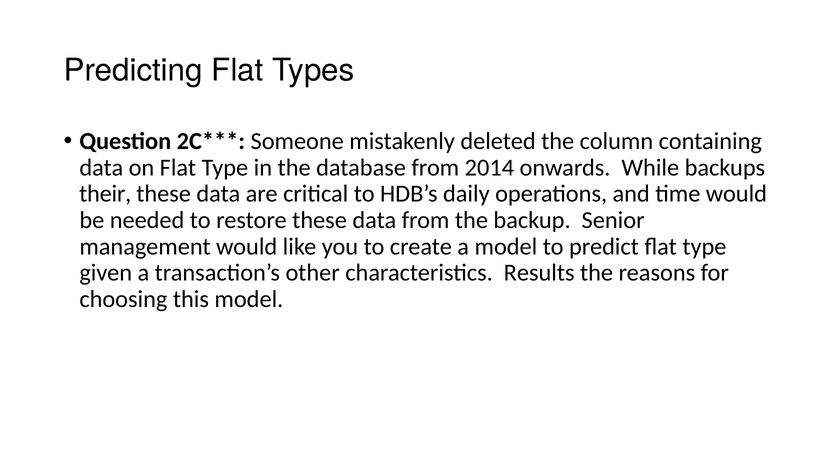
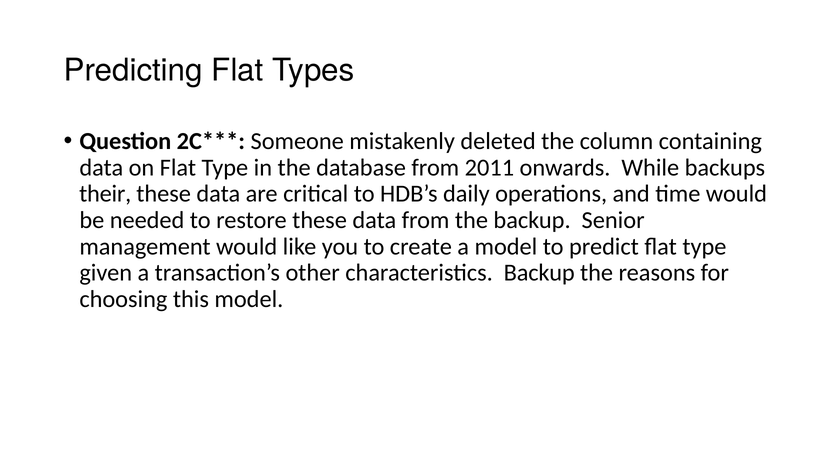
2014: 2014 -> 2011 (489, 168)
characteristics Results: Results -> Backup (539, 273)
